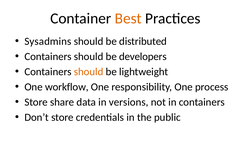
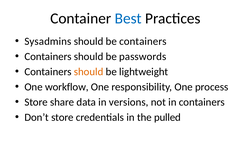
Best colour: orange -> blue (128, 18)
be distributed: distributed -> containers (143, 41)
developers: developers -> passwords (143, 57)
public: public -> pulled (167, 117)
